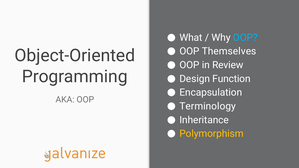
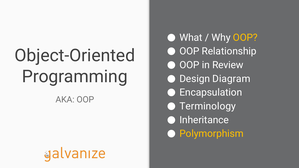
OOP colour: light blue -> yellow (245, 38)
Themselves: Themselves -> Relationship (229, 51)
Function: Function -> Diagram (231, 79)
